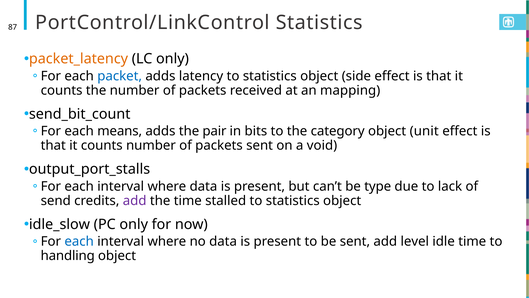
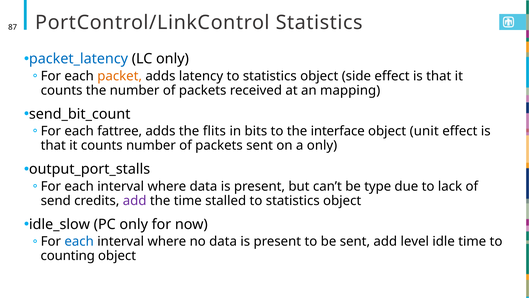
packet_latency colour: orange -> blue (79, 59)
packet colour: blue -> orange (120, 76)
means: means -> fattree (120, 131)
pair: pair -> flits (214, 131)
category: category -> interface (338, 131)
a void: void -> only (322, 145)
handling: handling -> counting (68, 255)
